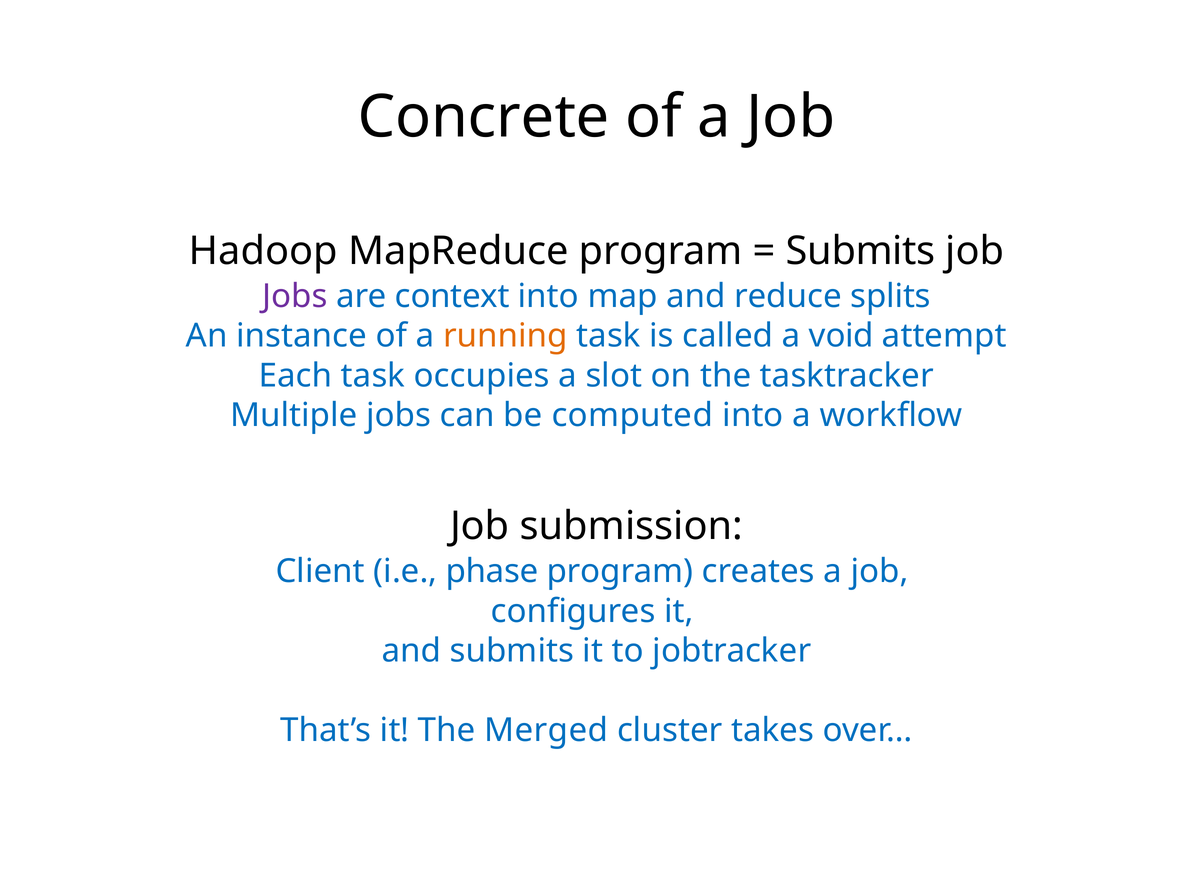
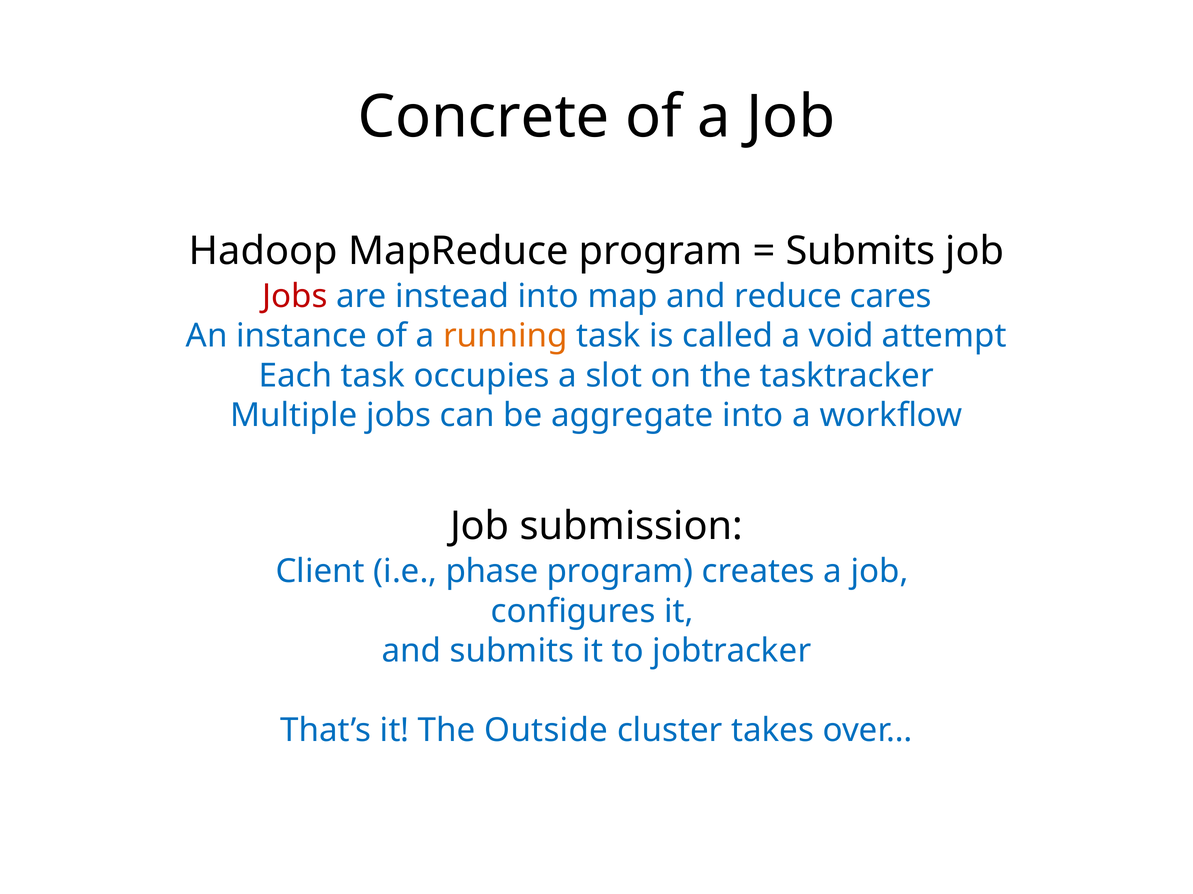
Jobs colour: purple -> red (295, 296)
context: context -> instead (452, 296)
splits: splits -> cares (891, 296)
computed: computed -> aggregate (632, 416)
Merged: Merged -> Outside (546, 731)
